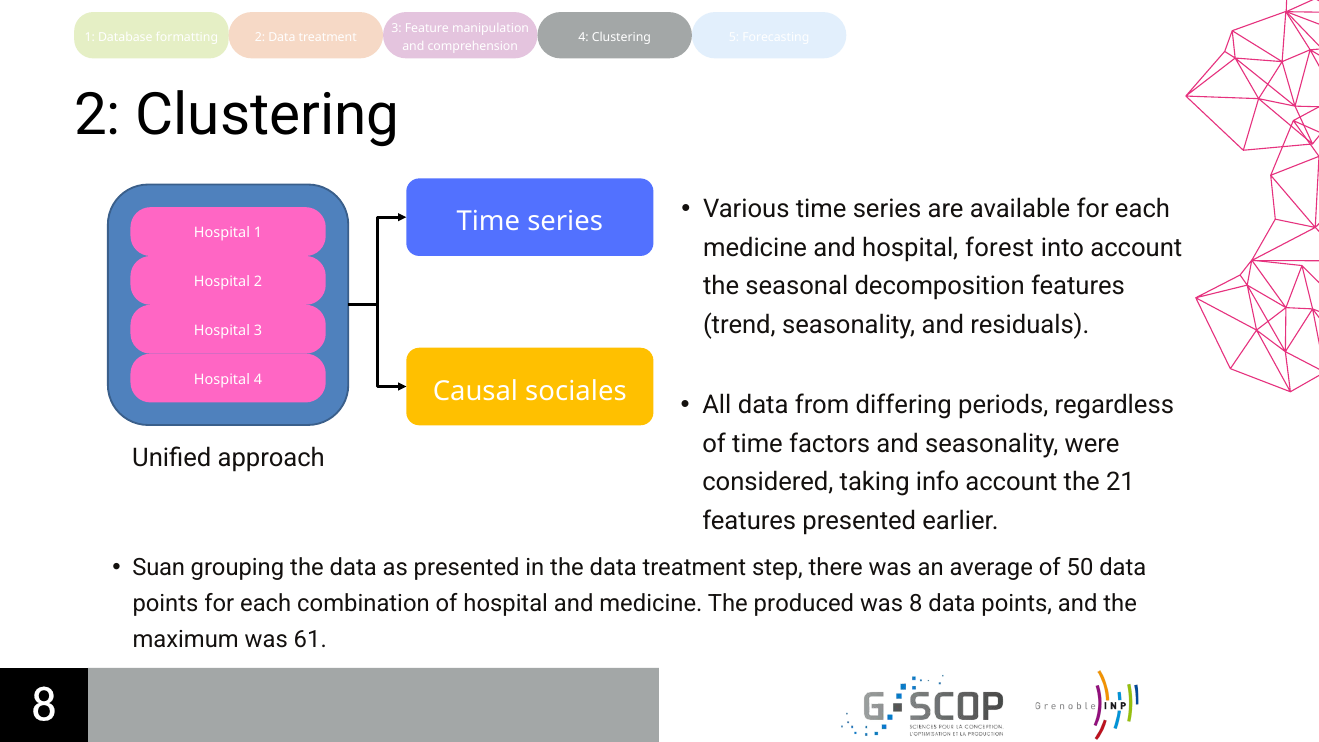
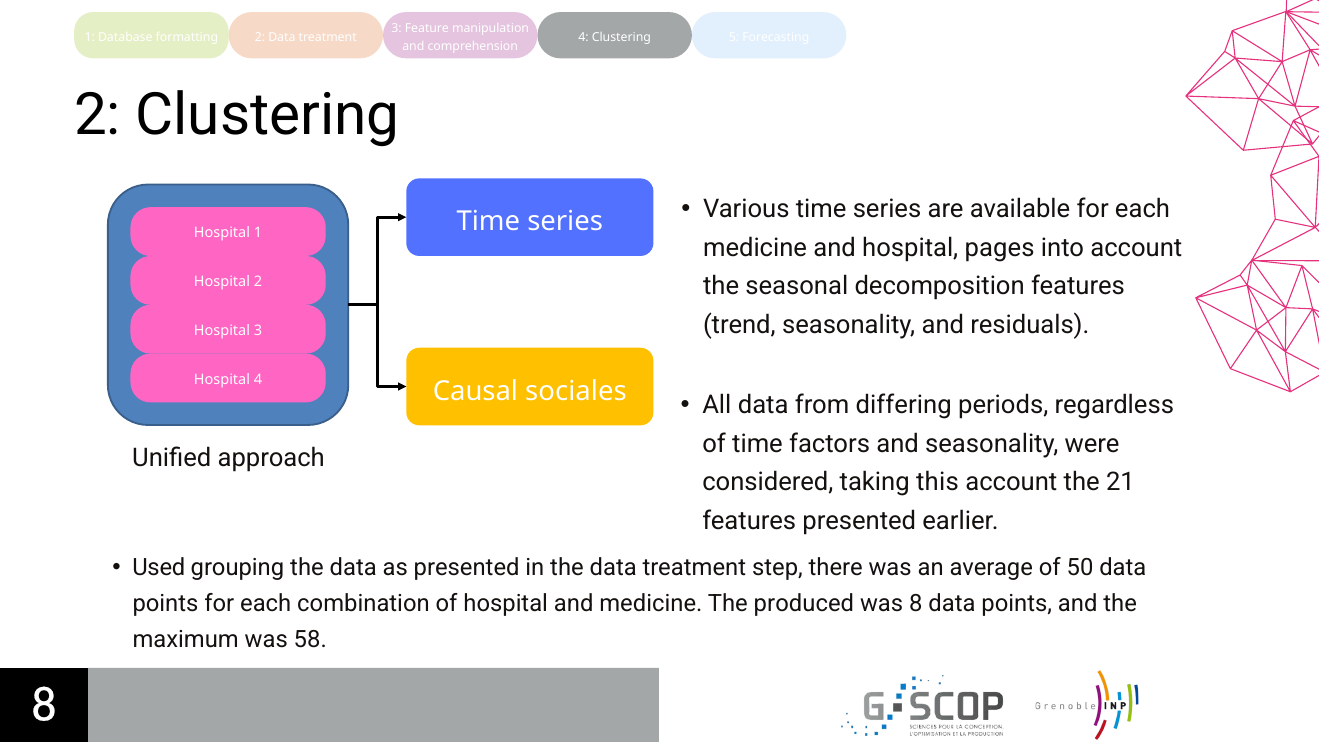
forest: forest -> pages (1000, 248)
info: info -> this (937, 482)
Suan: Suan -> Used (159, 568)
61: 61 -> 58 (310, 639)
